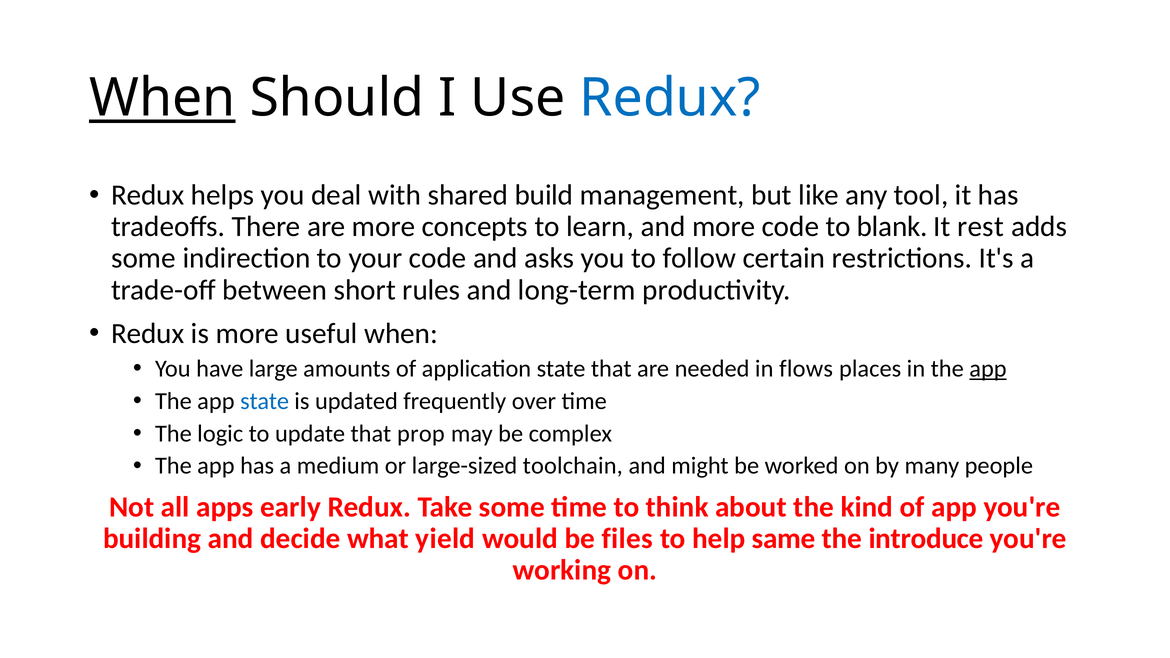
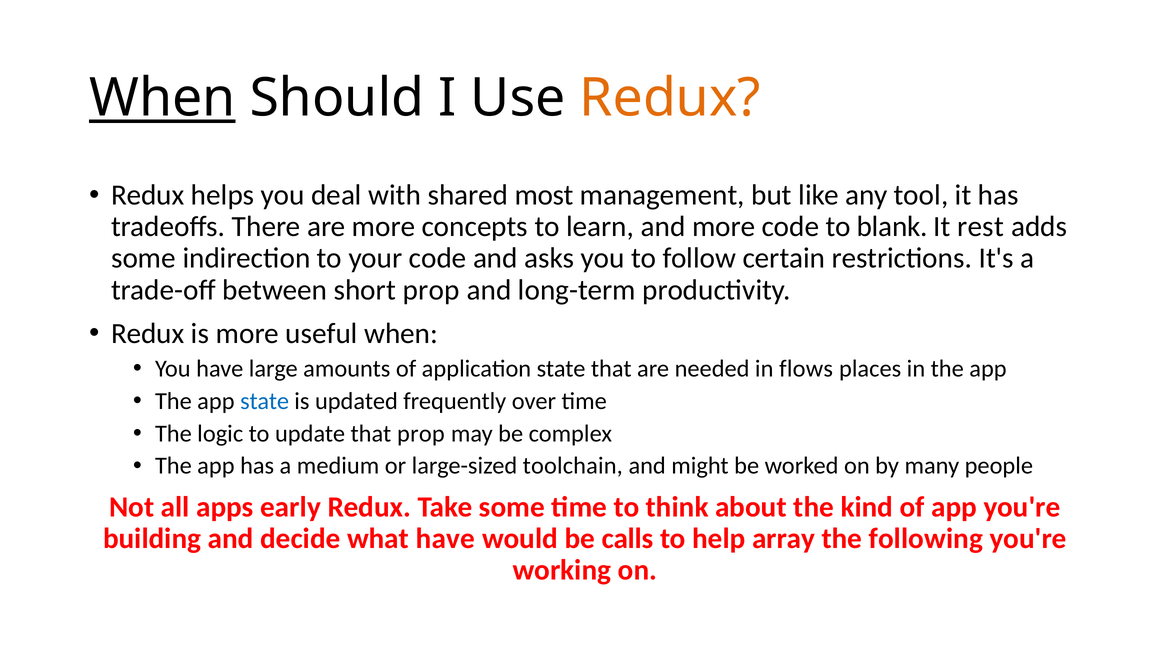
Redux colour: blue -> orange (670, 98)
build: build -> most (544, 195)
short rules: rules -> prop (431, 290)
app underline: present -> none (988, 369)
what yield: yield -> have (445, 539)
files: files -> calls (628, 539)
same: same -> array (784, 539)
introduce: introduce -> following (926, 539)
